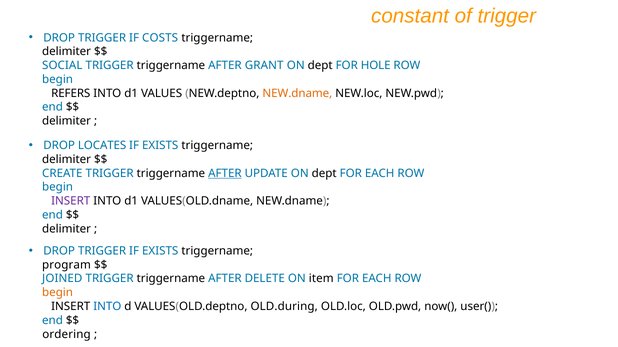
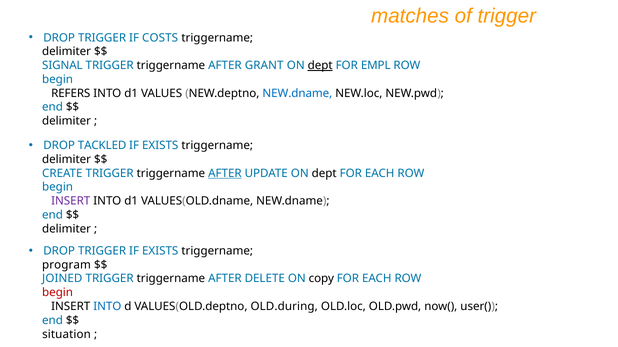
constant: constant -> matches (410, 16)
SOCIAL: SOCIAL -> SIGNAL (62, 66)
dept underline: none -> present (320, 66)
HOLE: HOLE -> EMPL (376, 66)
NEW.dname colour: orange -> blue (297, 93)
LOCATES: LOCATES -> TACKLED (102, 146)
item: item -> copy (321, 279)
begin colour: orange -> red (58, 293)
ordering: ordering -> situation (66, 335)
